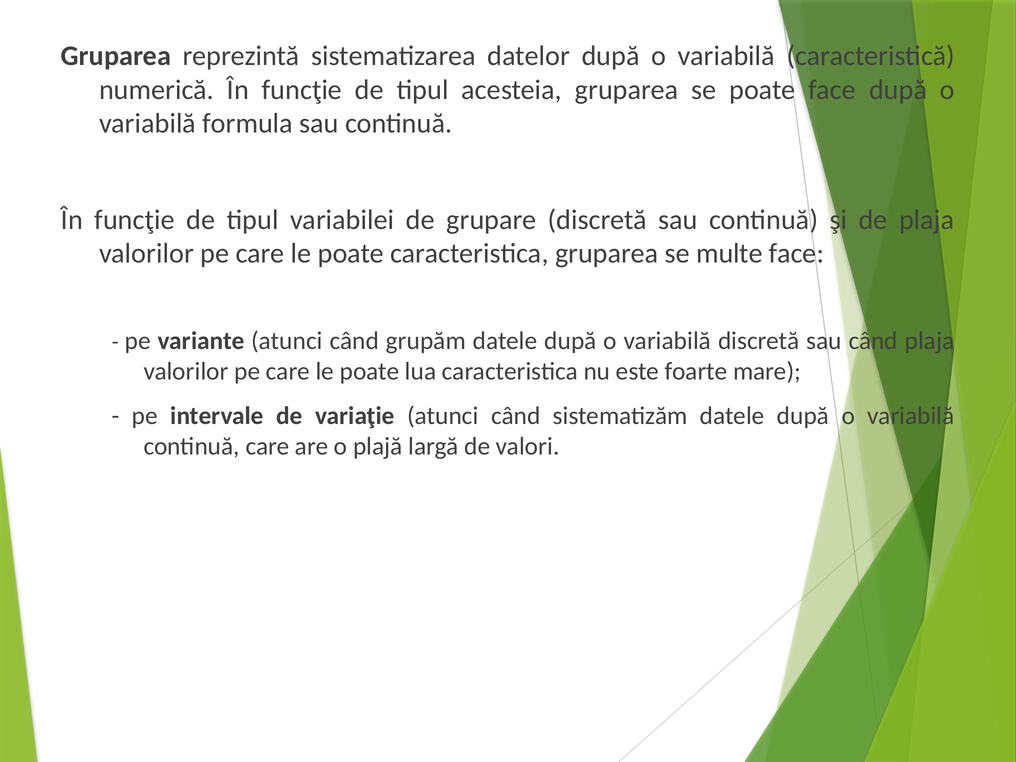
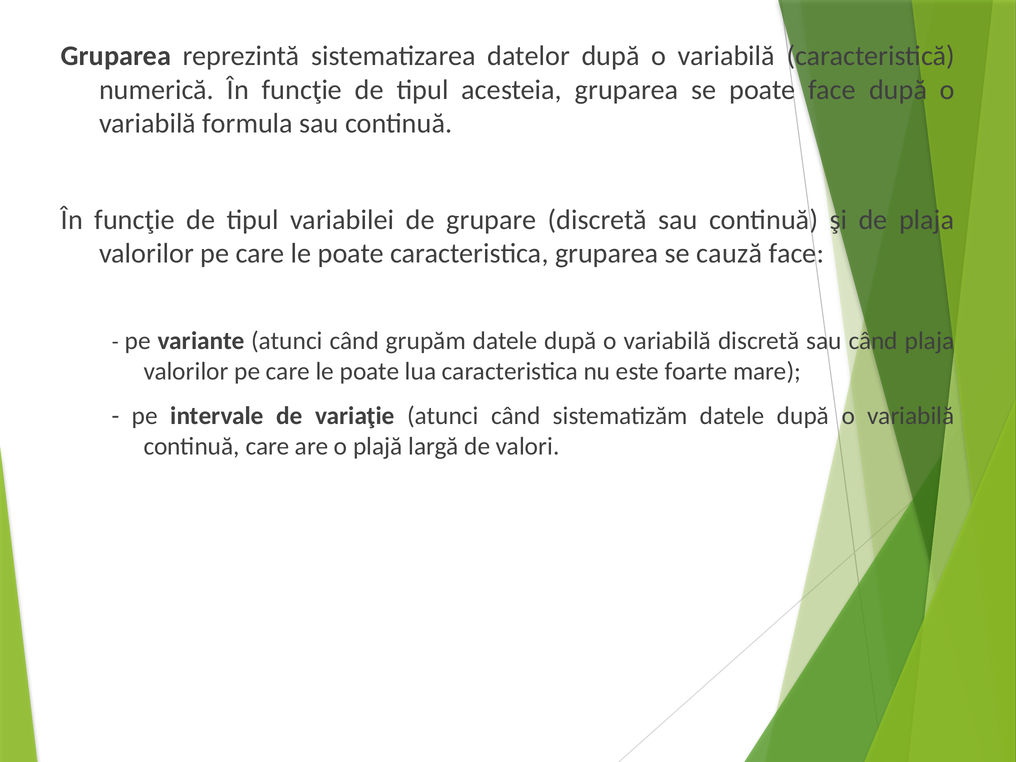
multe: multe -> cauză (729, 254)
